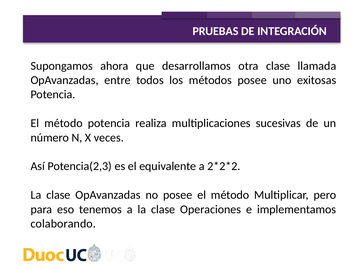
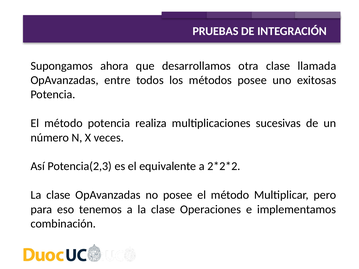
colaborando: colaborando -> combinación (63, 224)
